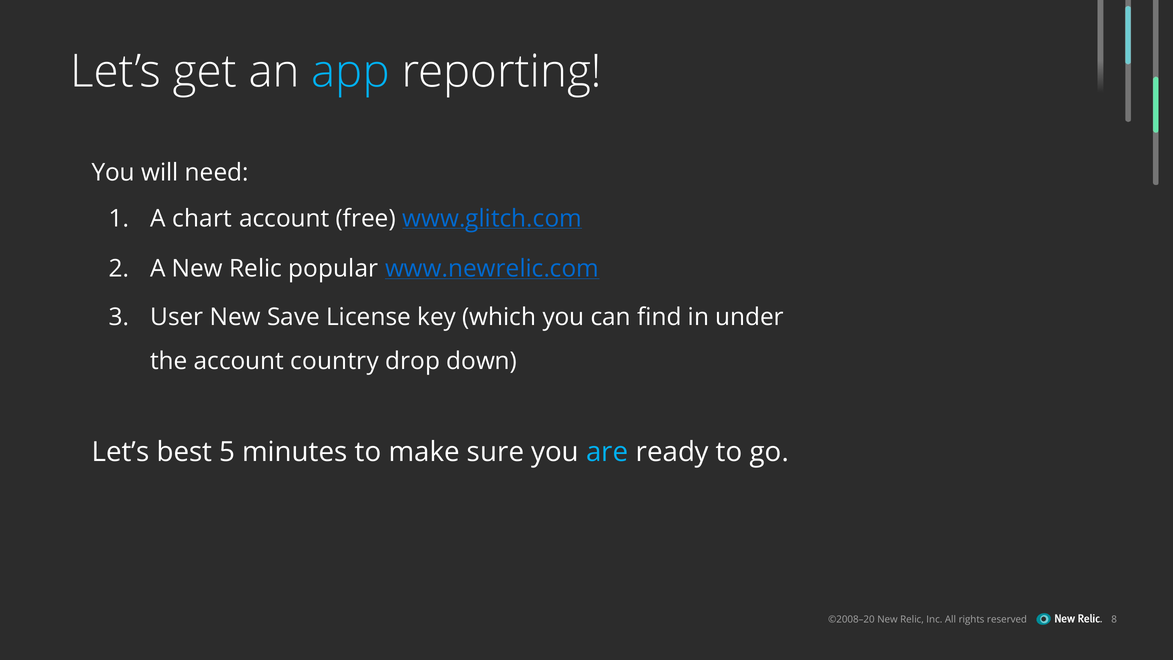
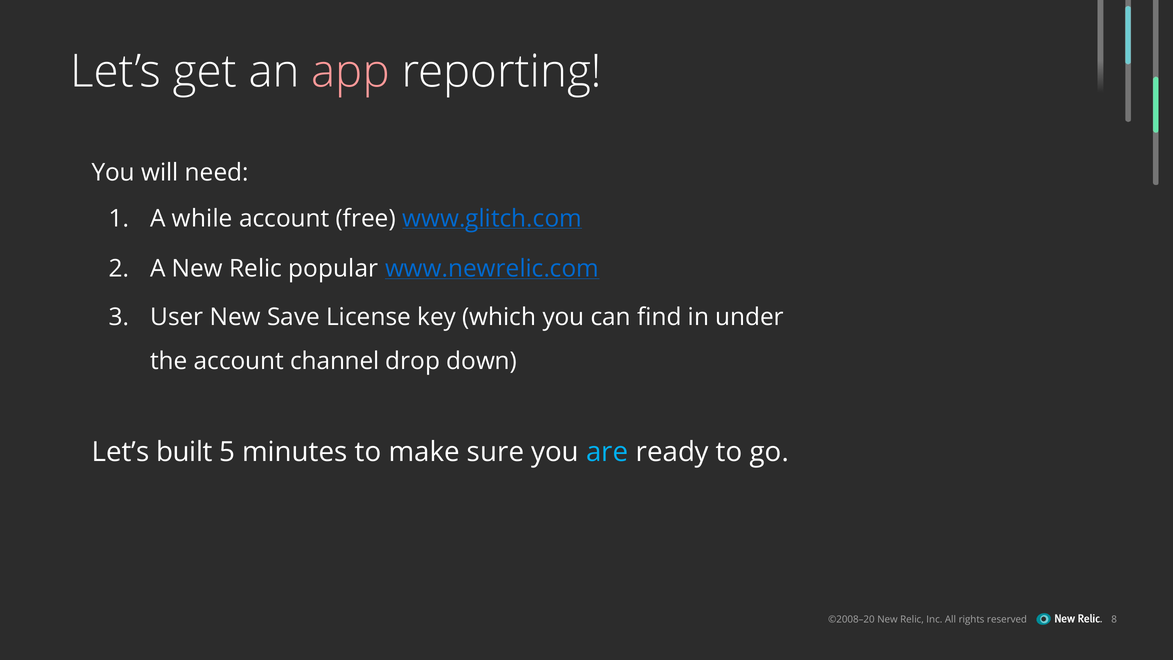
app colour: light blue -> pink (351, 71)
chart: chart -> while (202, 219)
country: country -> channel (335, 361)
best: best -> built (184, 452)
